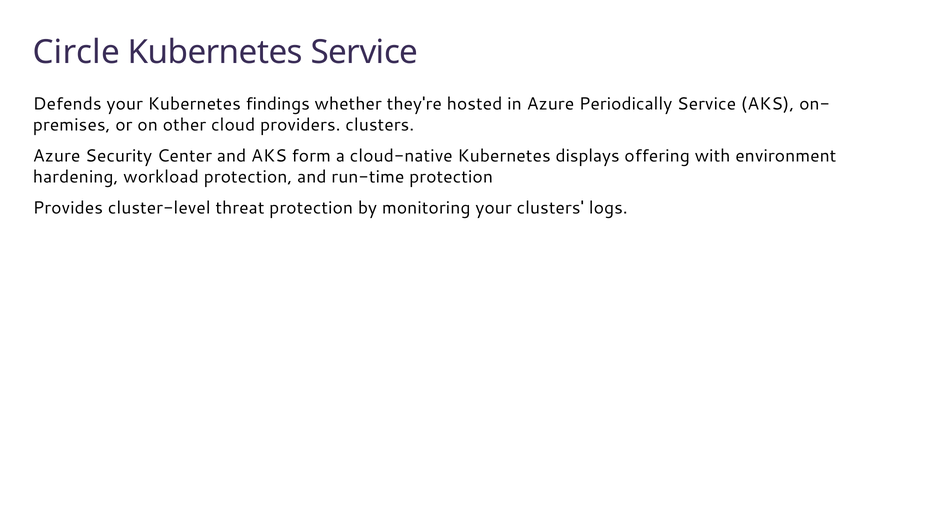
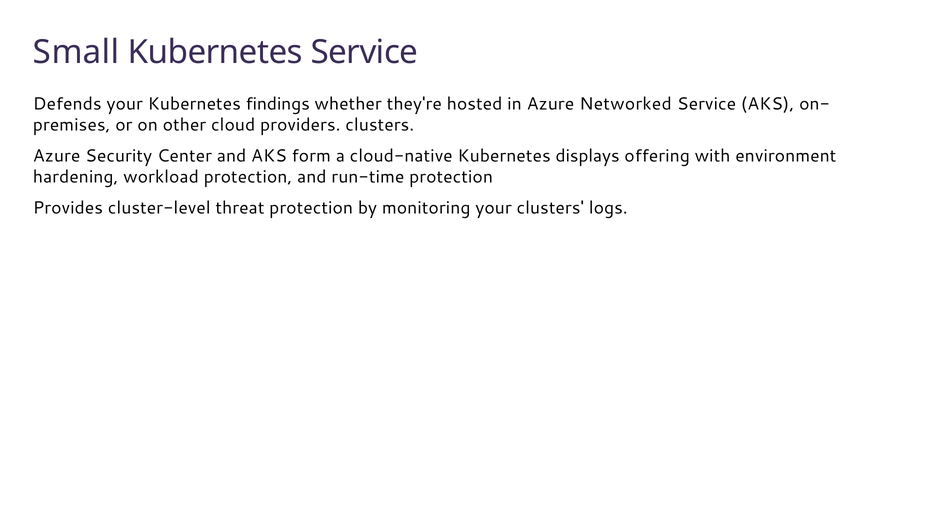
Circle: Circle -> Small (76, 52)
Periodically: Periodically -> Networked (626, 104)
